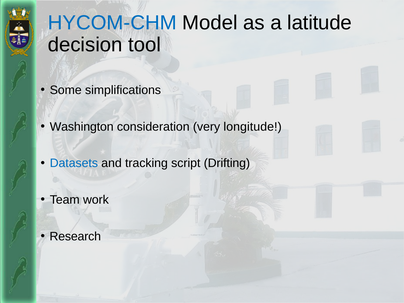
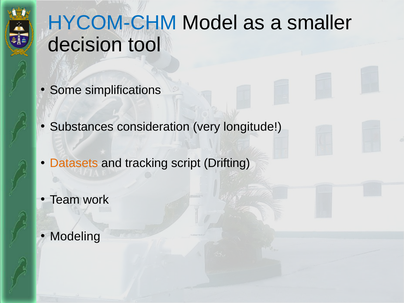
latitude: latitude -> smaller (320, 23)
Washington: Washington -> Substances (82, 127)
Datasets colour: blue -> orange (74, 163)
Research: Research -> Modeling (75, 236)
